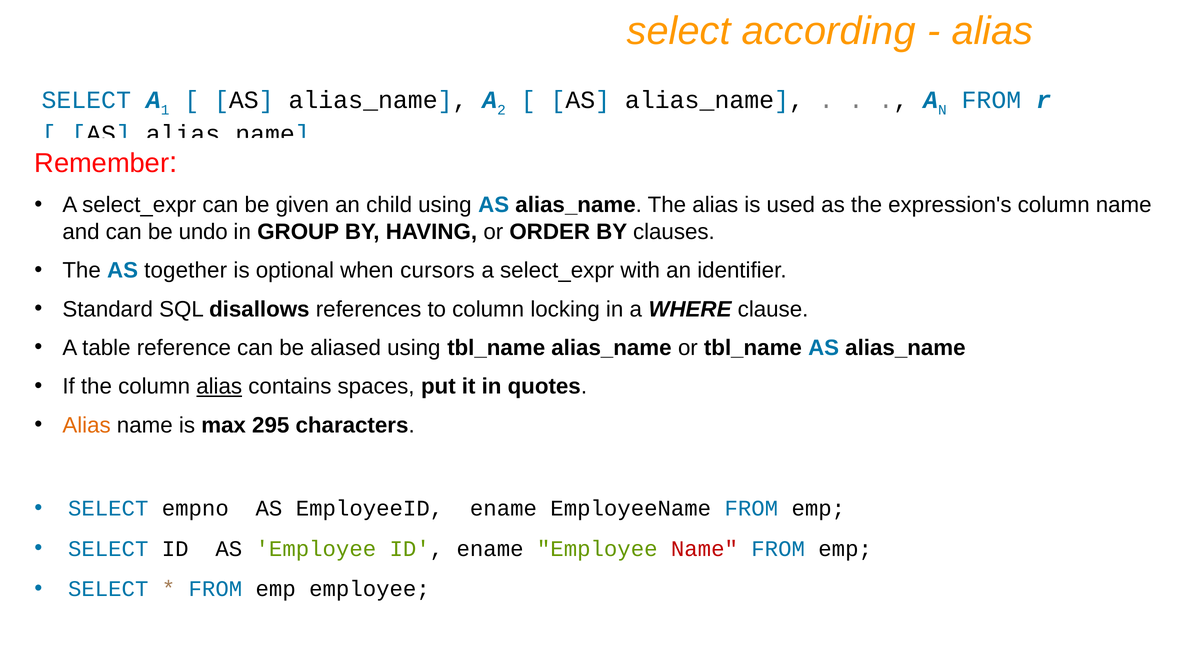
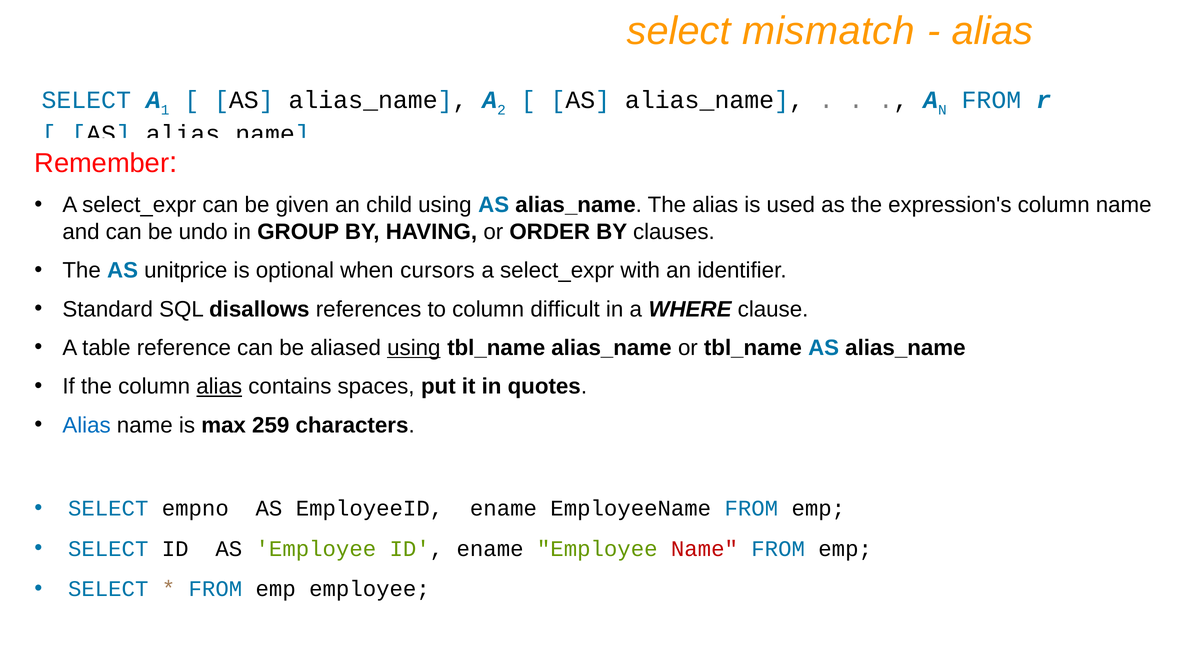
according: according -> mismatch (829, 31)
together: together -> unitprice (186, 270)
locking: locking -> difficult (565, 309)
using underline: none -> present (414, 348)
Alias colour: orange -> blue (87, 425)
295: 295 -> 259 (271, 425)
